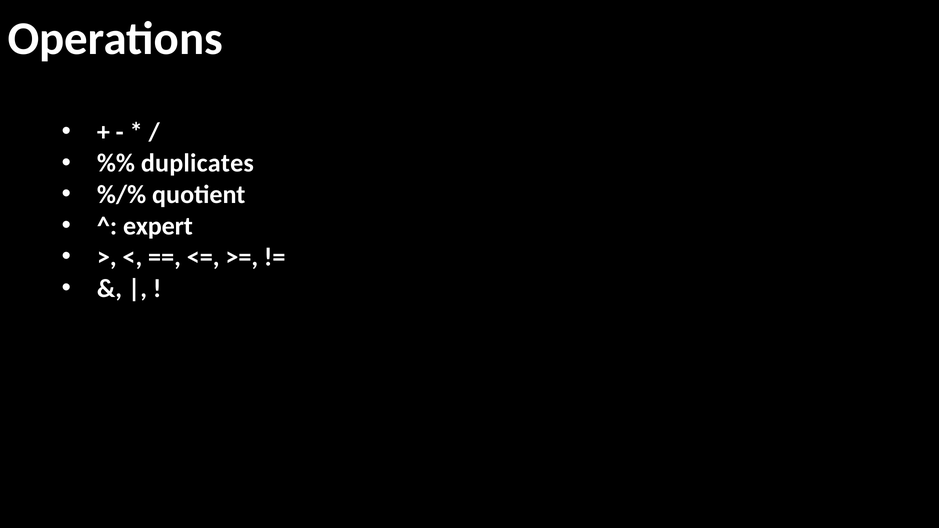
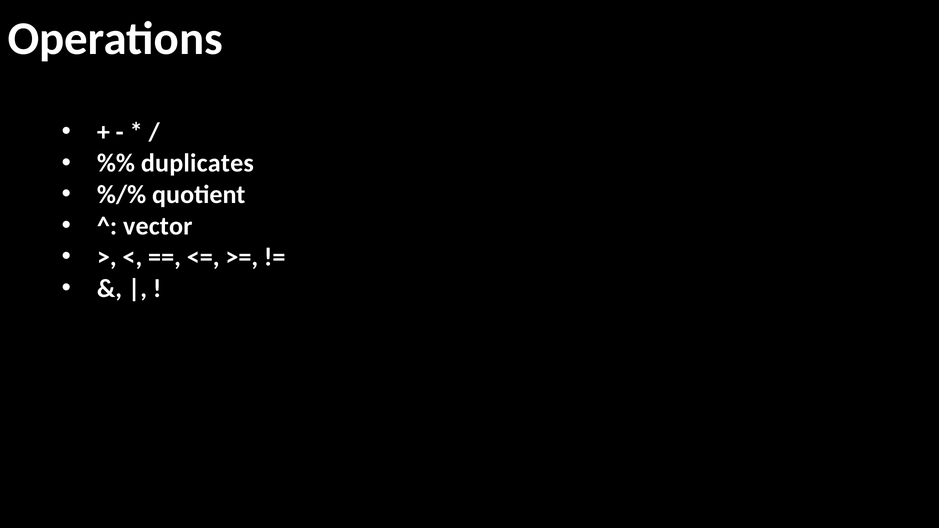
expert: expert -> vector (158, 226)
